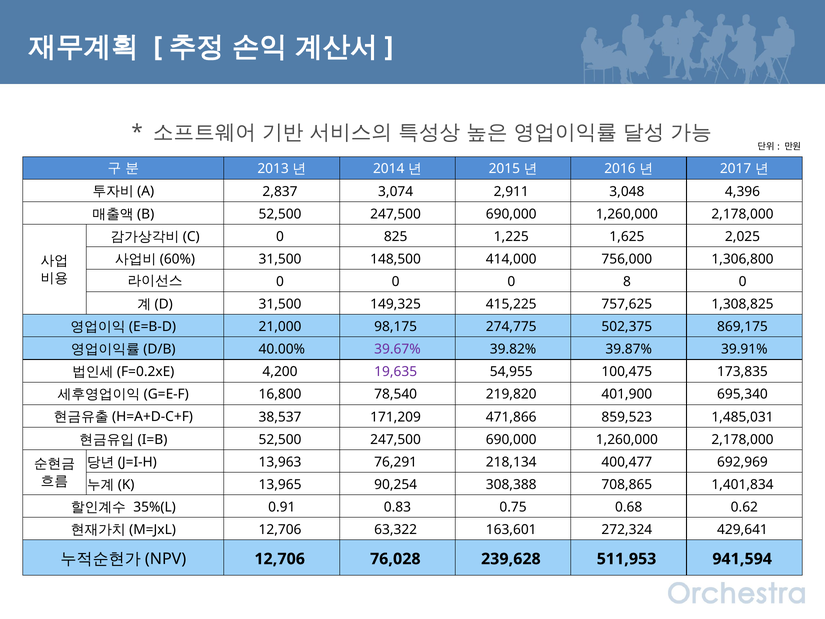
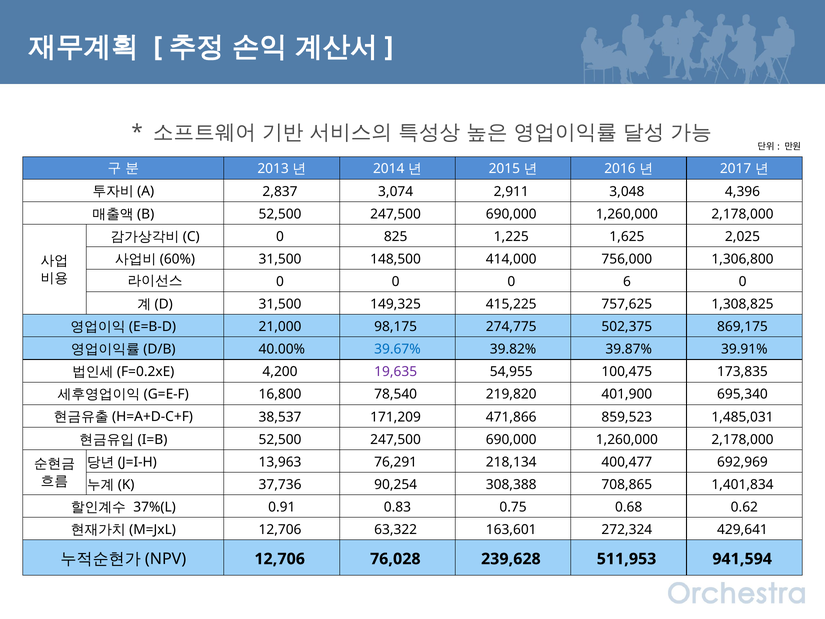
8: 8 -> 6 (627, 282)
39.67% colour: purple -> blue (397, 349)
13,965: 13,965 -> 37,736 (280, 484)
35%(L: 35%(L -> 37%(L (155, 507)
